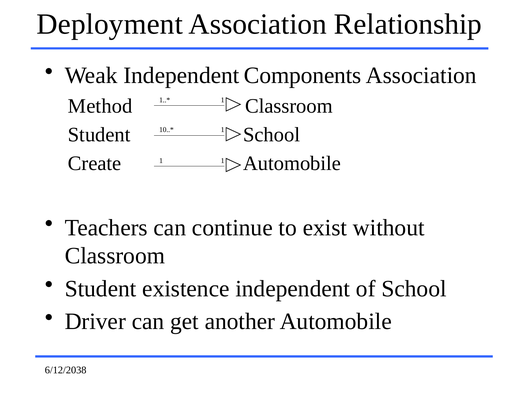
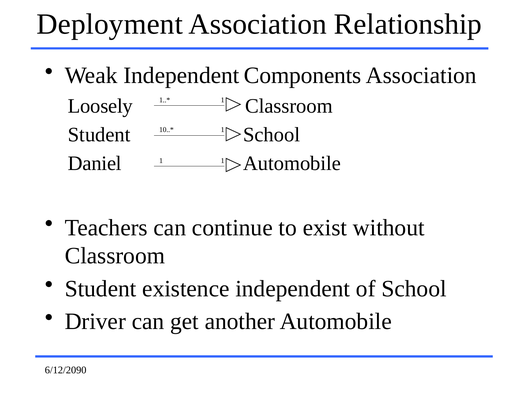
Method: Method -> Loosely (100, 106)
Create: Create -> Daniel (95, 163)
6/12/2038: 6/12/2038 -> 6/12/2090 (66, 370)
